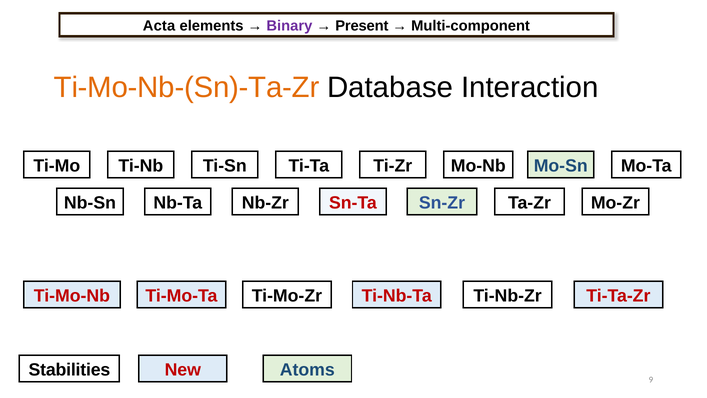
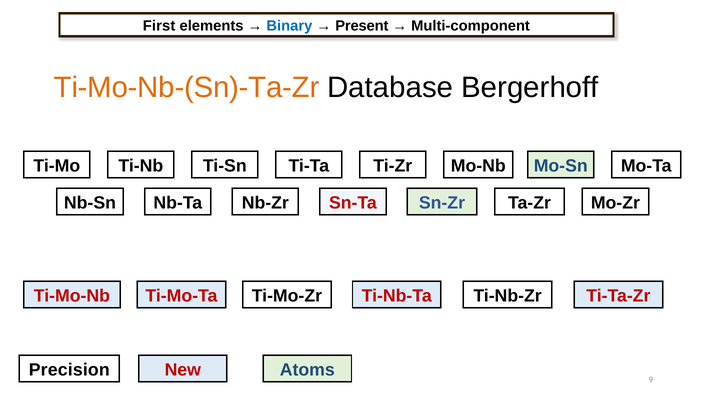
Acta: Acta -> First (159, 26)
Binary colour: purple -> blue (289, 26)
Interaction: Interaction -> Bergerhoff (530, 87)
Stabilities: Stabilities -> Precision (69, 370)
